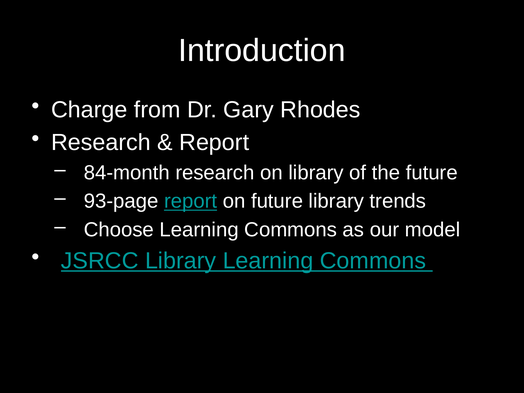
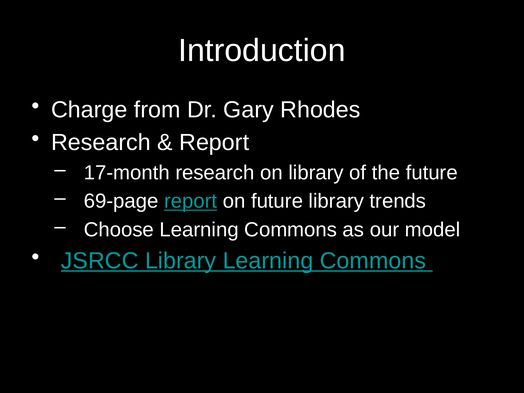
84-month: 84-month -> 17-month (127, 173)
93-page: 93-page -> 69-page (121, 201)
